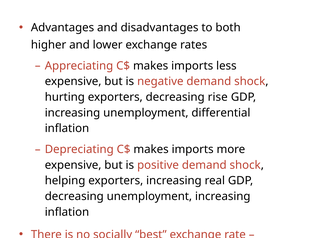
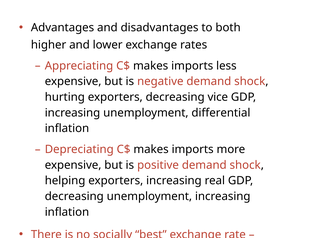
rise: rise -> vice (218, 97)
